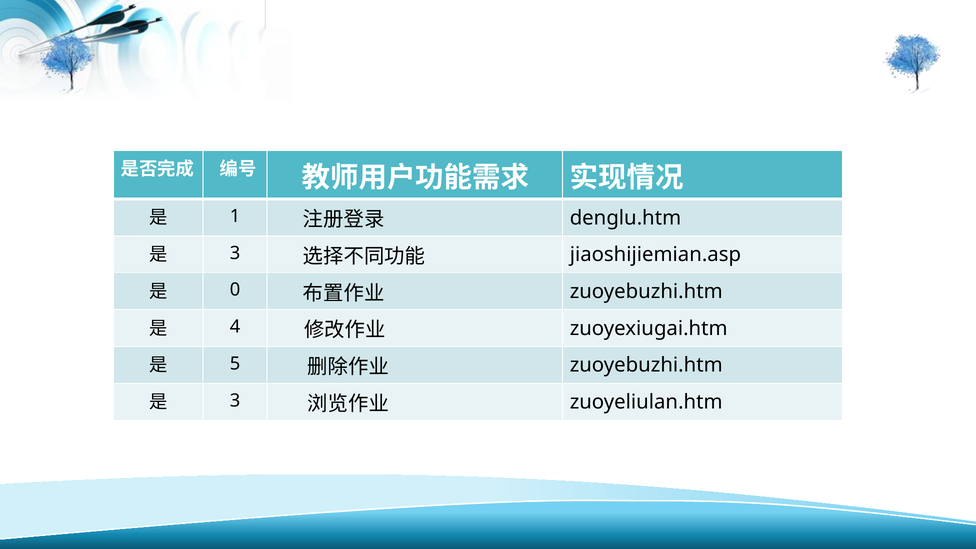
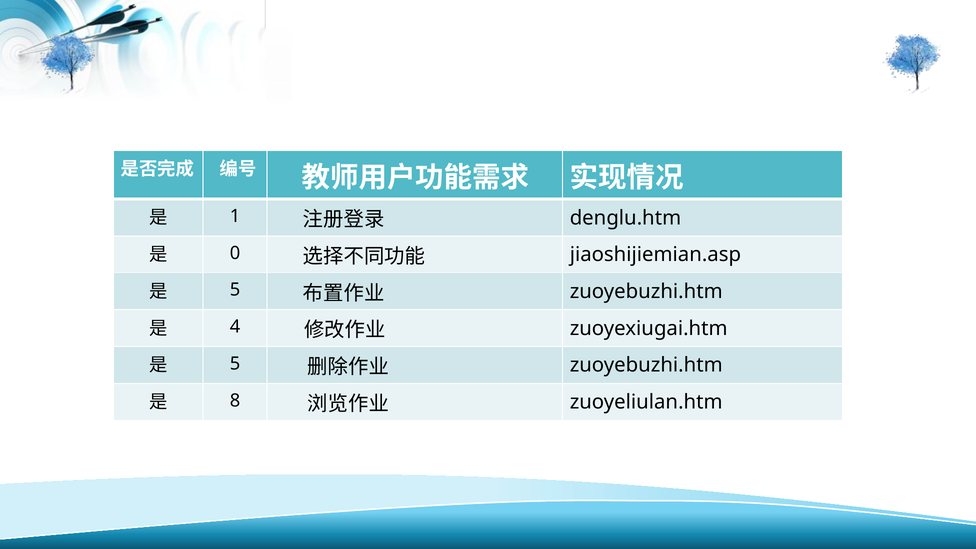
3: 3 -> 0 (235, 253)
0: 0 -> 5 (235, 290)
3: 3 -> 8 (235, 400)
